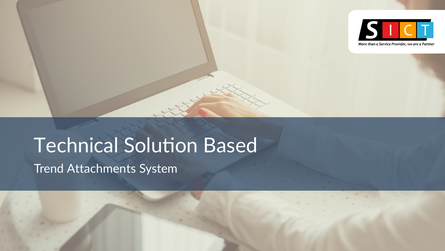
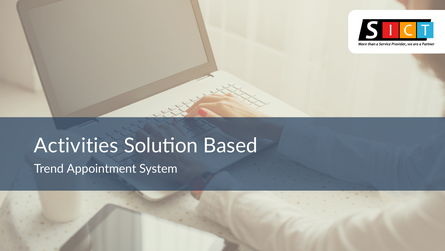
Technical: Technical -> Activities (76, 145)
Attachments: Attachments -> Appointment (101, 168)
